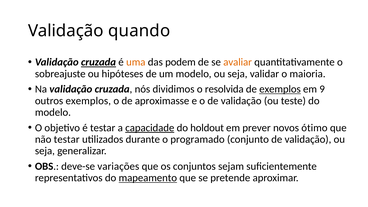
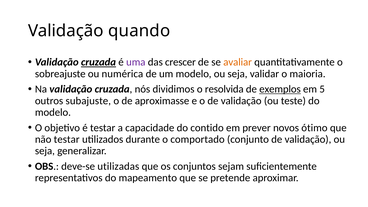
uma colour: orange -> purple (136, 62)
podem: podem -> crescer (180, 62)
hipóteses: hipóteses -> numérica (122, 74)
9: 9 -> 5 (322, 89)
outros exemplos: exemplos -> subajuste (88, 101)
capacidade underline: present -> none (150, 128)
holdout: holdout -> contido (207, 128)
programado: programado -> comportado (198, 139)
variações: variações -> utilizadas (118, 166)
mapeamento underline: present -> none (148, 178)
